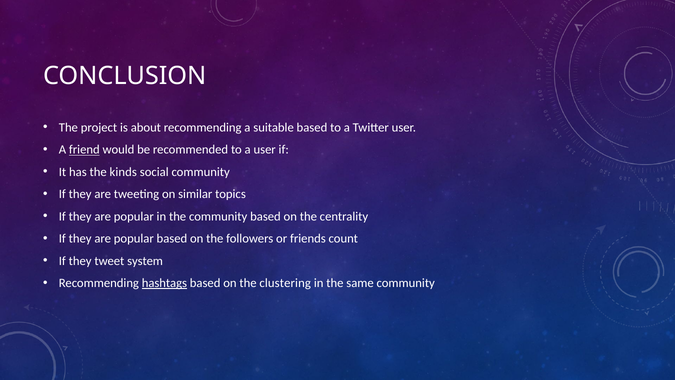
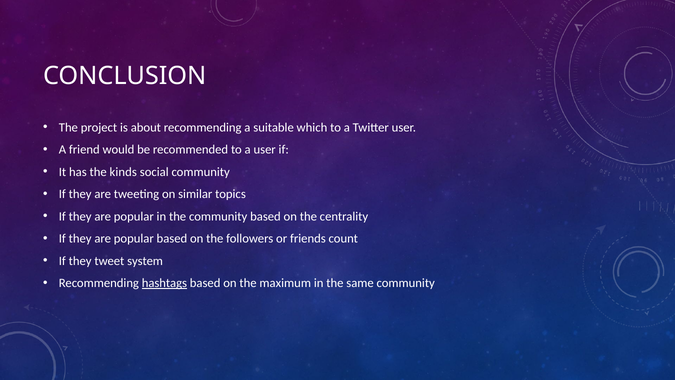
suitable based: based -> which (312, 127)
friend underline: present -> none (84, 150)
clustering: clustering -> maximum (285, 283)
